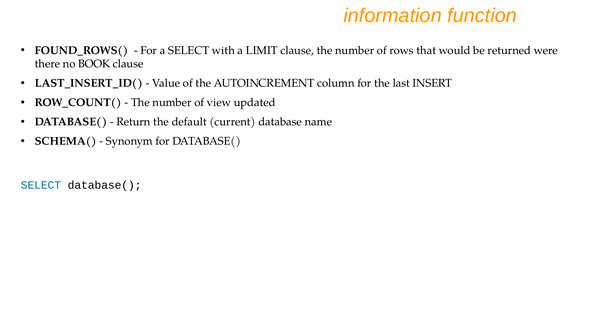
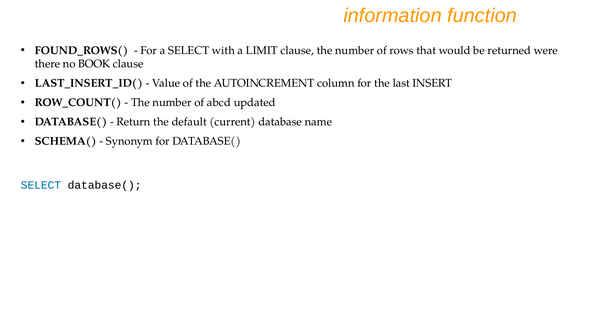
view: view -> abcd (219, 103)
